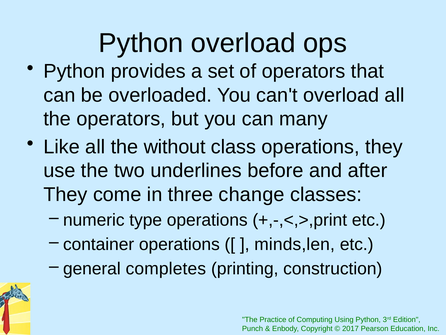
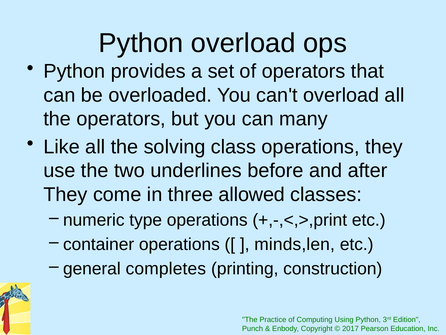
without: without -> solving (175, 147)
change: change -> allowed (252, 194)
